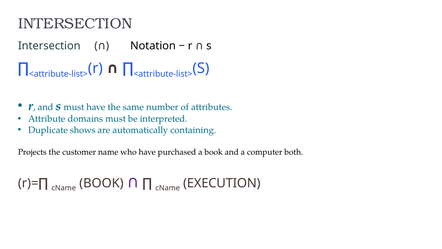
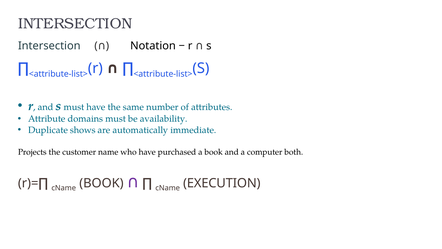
interpreted: interpreted -> availability (164, 119)
containing: containing -> immediate (193, 130)
